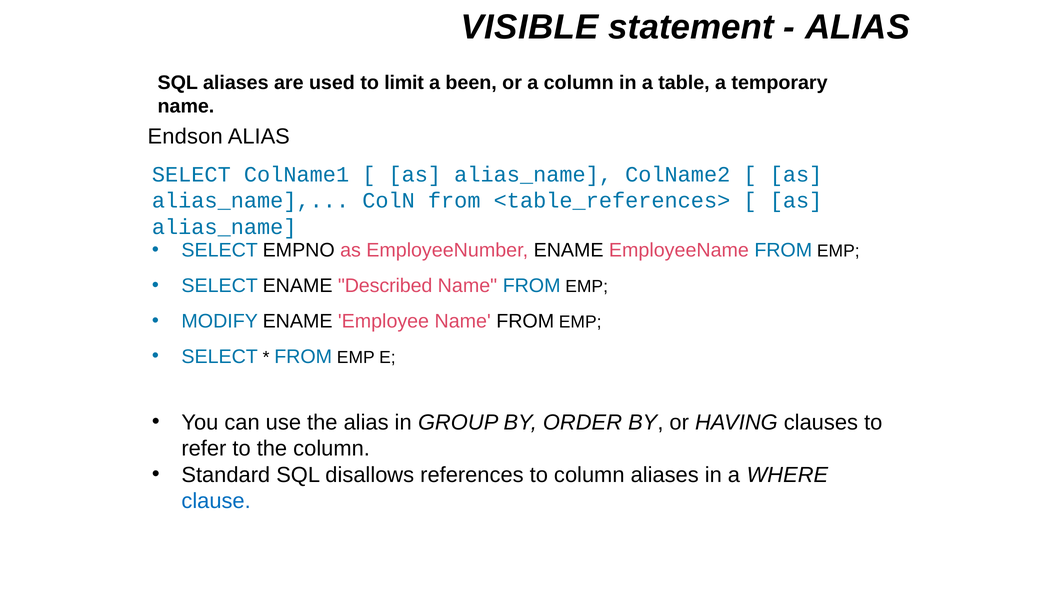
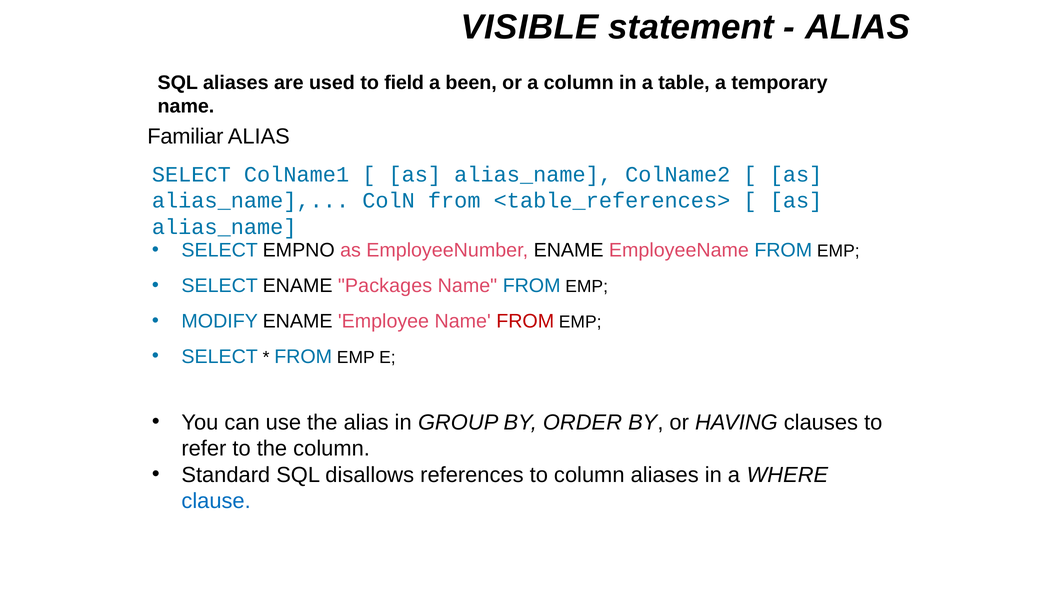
limit: limit -> field (404, 83)
Endson: Endson -> Familiar (185, 137)
Described: Described -> Packages (385, 286)
FROM colour: black -> red (525, 321)
